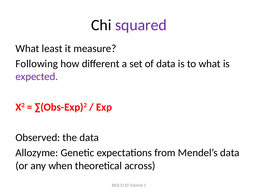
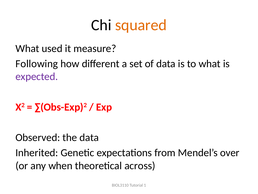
squared colour: purple -> orange (141, 25)
least: least -> used (52, 48)
Allozyme: Allozyme -> Inherited (37, 152)
Mendel’s data: data -> over (230, 152)
